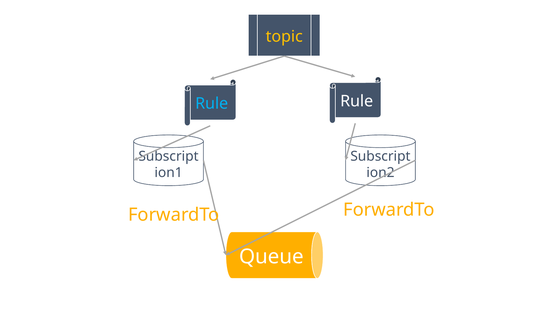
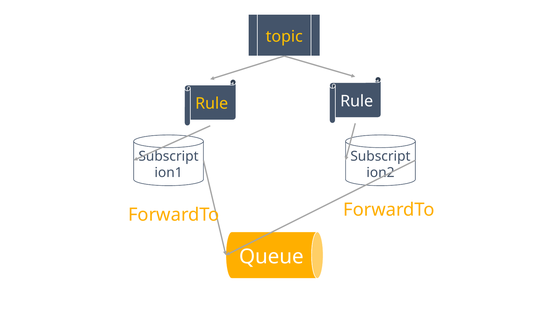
Rule colour: light blue -> yellow (212, 104)
